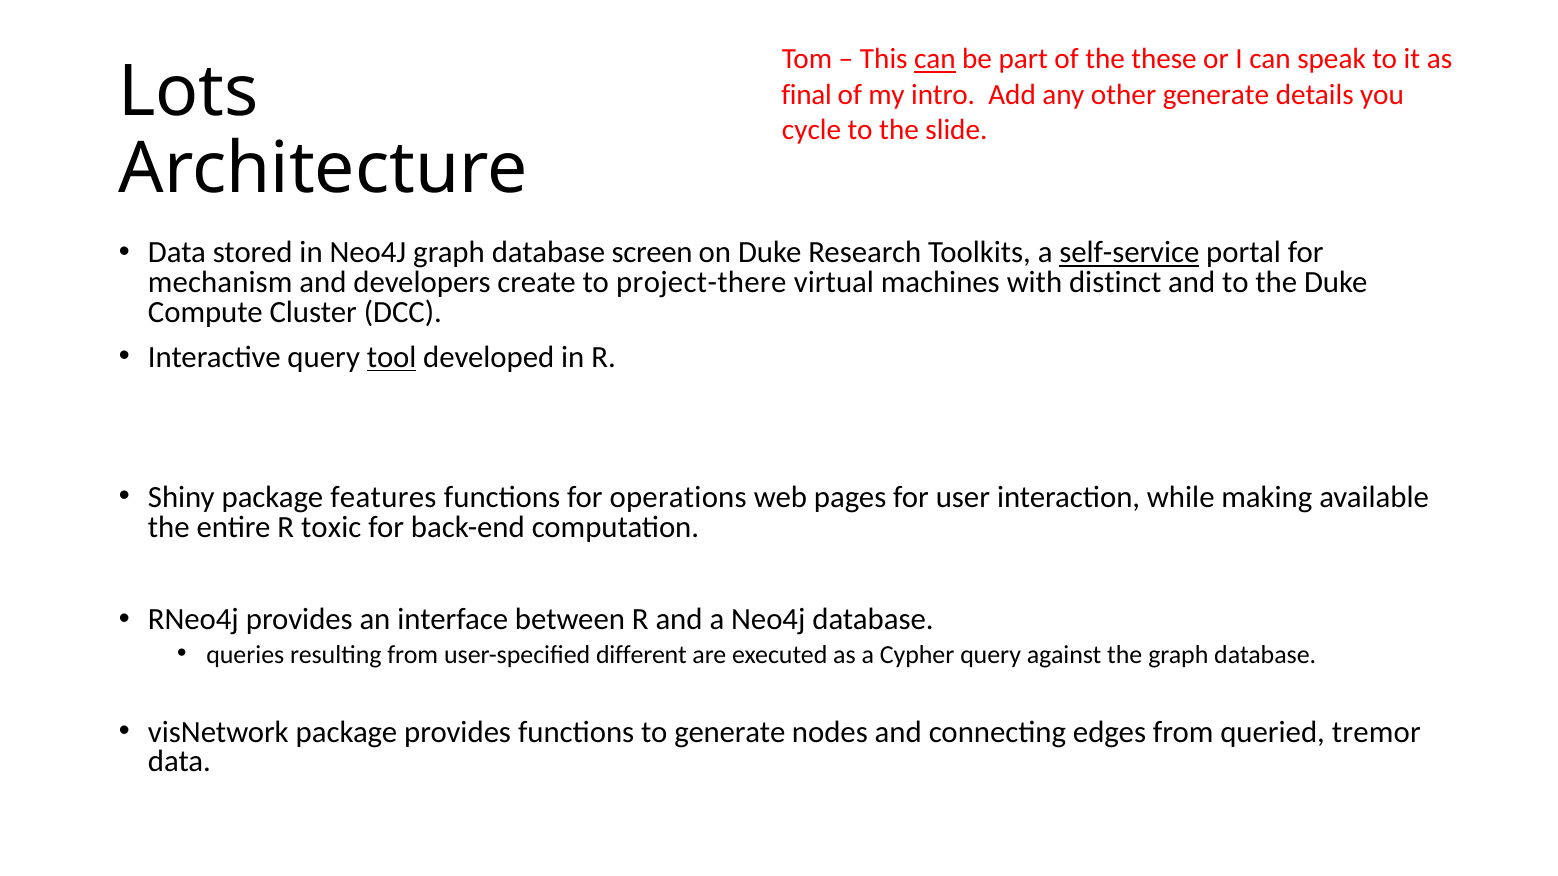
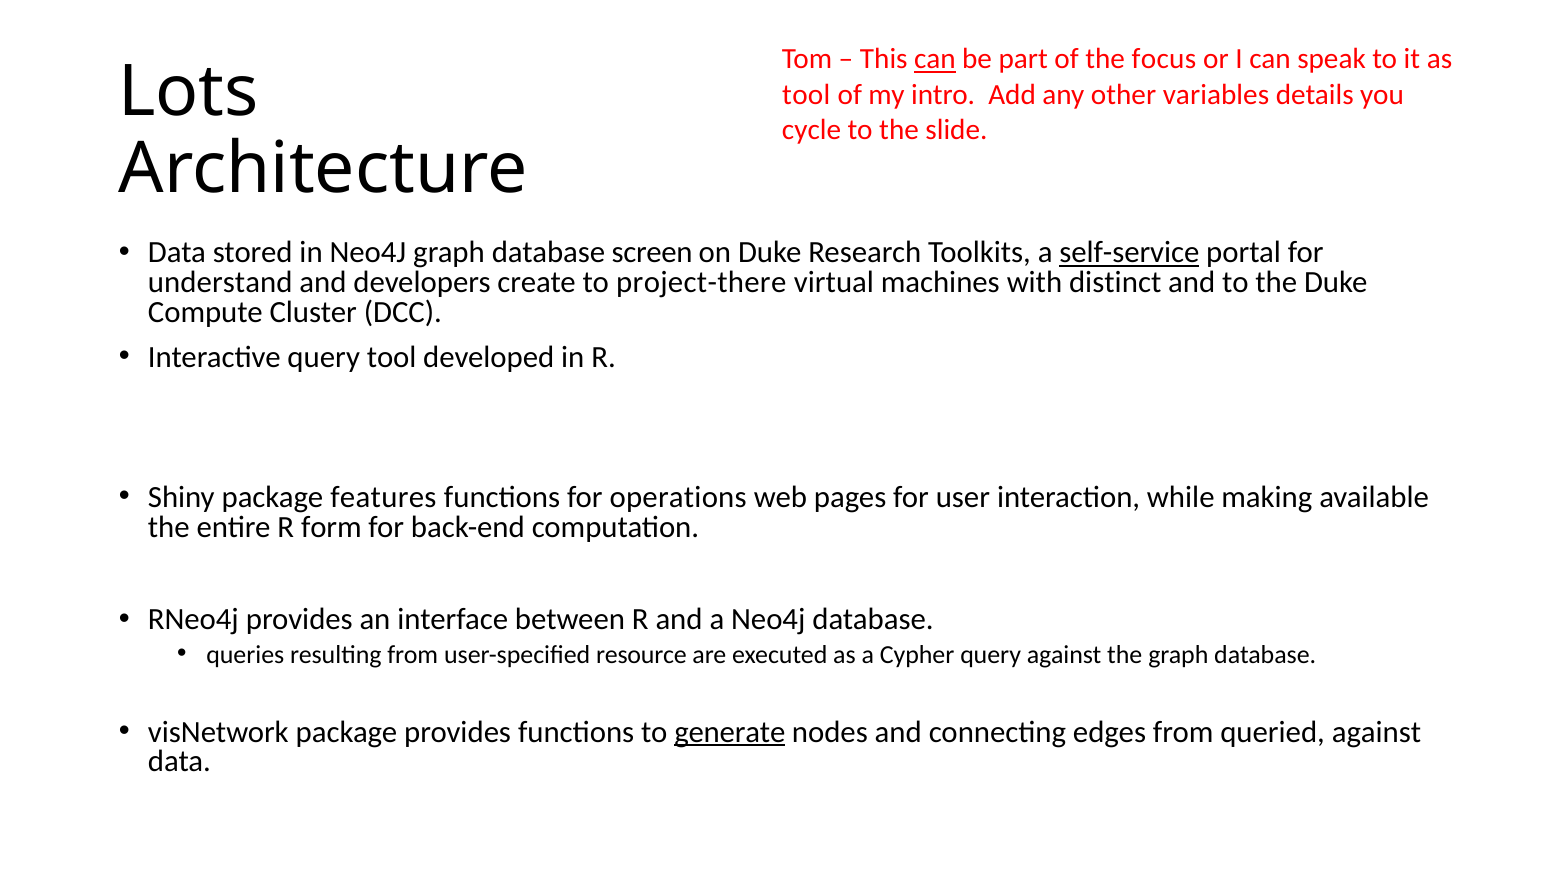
these: these -> focus (1164, 59)
final: final -> tool (806, 94)
other generate: generate -> variables (1216, 94)
mechanism: mechanism -> understand (220, 283)
tool underline: present -> none (392, 357)
toxic: toxic -> form (331, 528)
different: different -> resource (641, 655)
generate underline: none -> present (730, 732)
queried tremor: tremor -> against (1376, 732)
